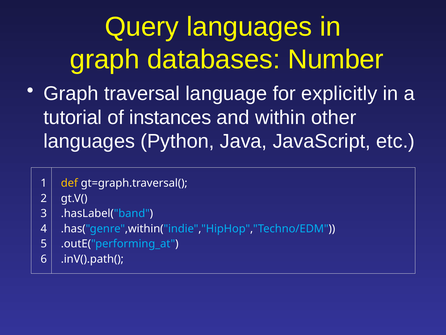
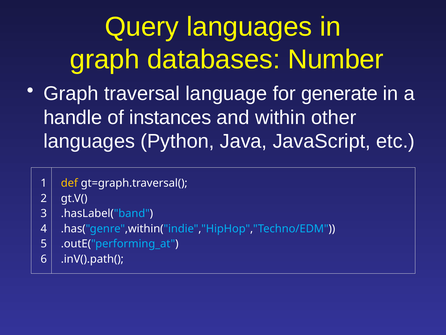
explicitly: explicitly -> generate (339, 94)
tutorial: tutorial -> handle (73, 117)
